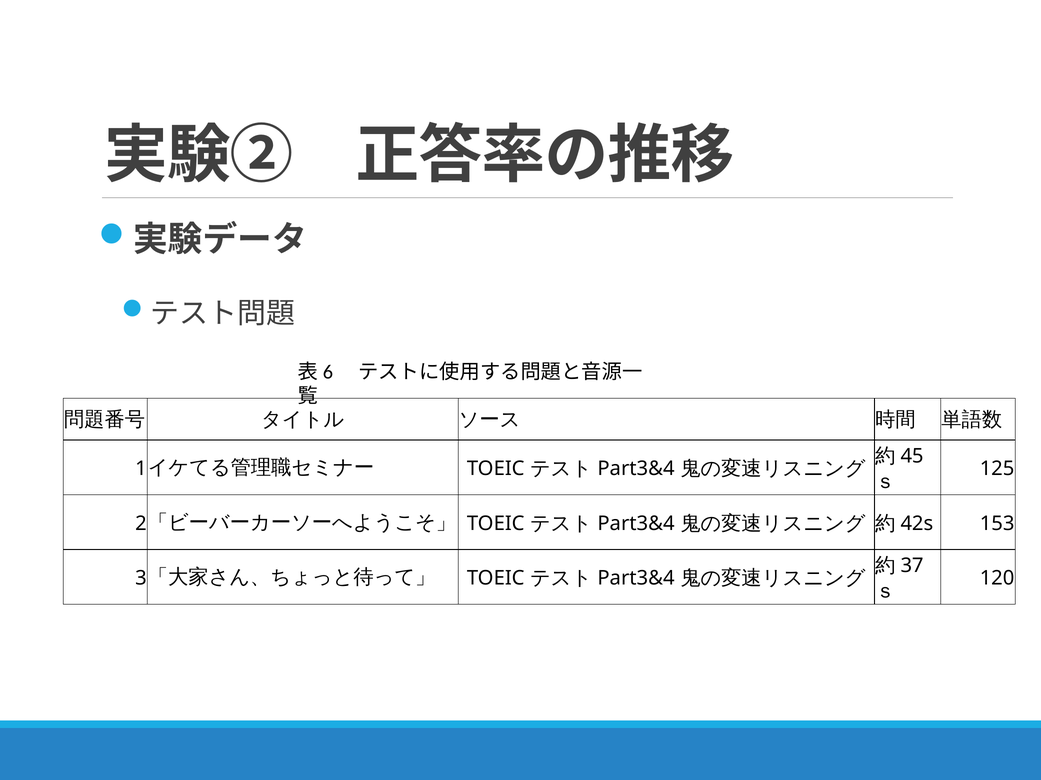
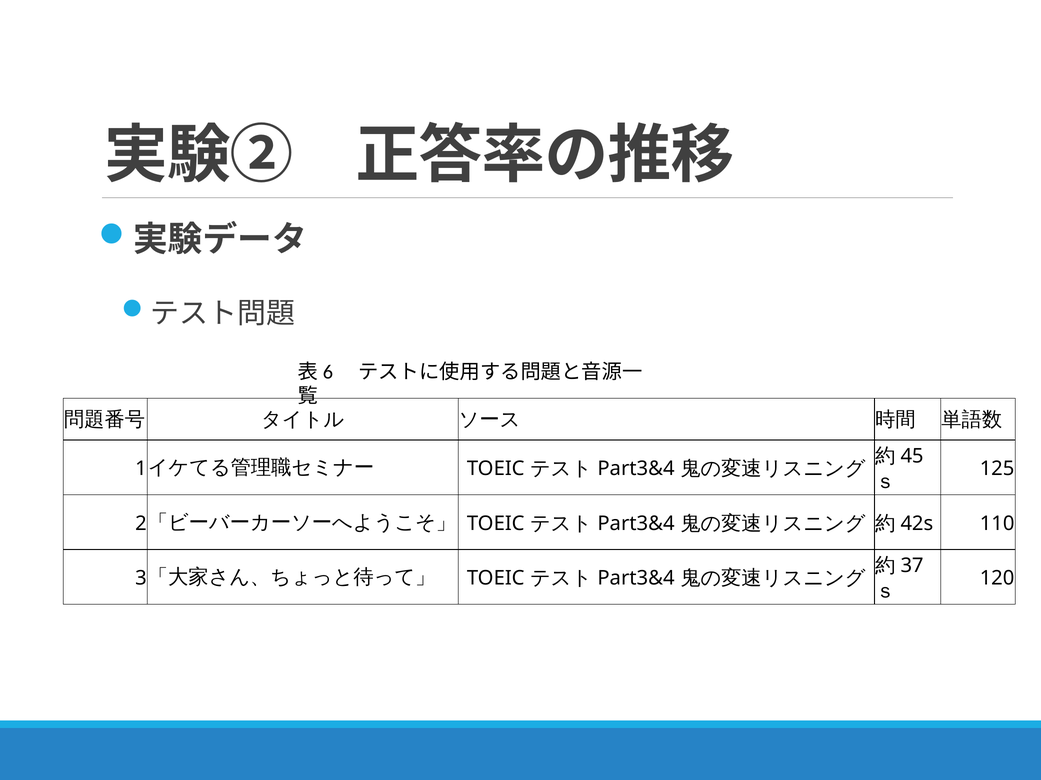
153: 153 -> 110 (997, 524)
